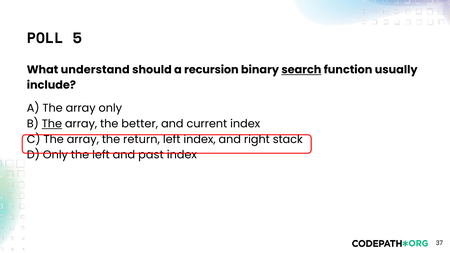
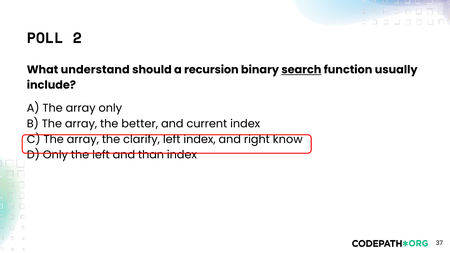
5: 5 -> 2 (77, 38)
The underline: present -> none (52, 124)
return: return -> clarify (142, 139)
stack: stack -> know (288, 139)
past: past -> than (151, 155)
